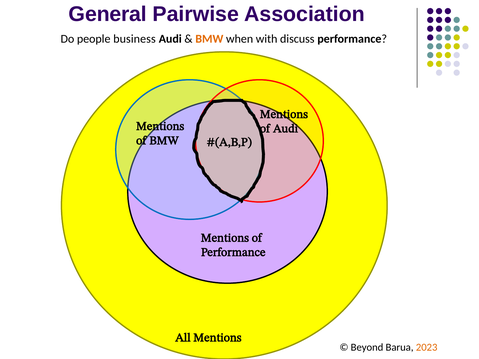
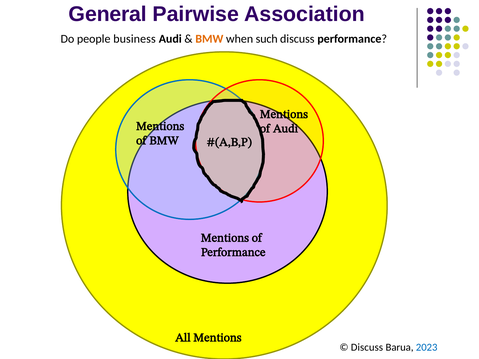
with: with -> such (267, 39)
Beyond: Beyond -> Discuss (367, 348)
2023 colour: orange -> blue (427, 348)
